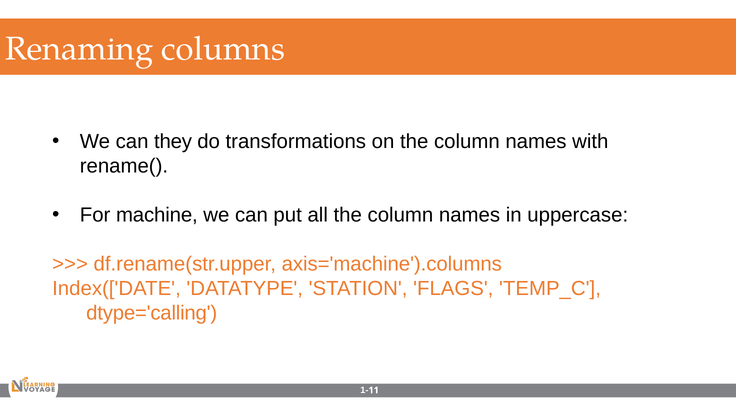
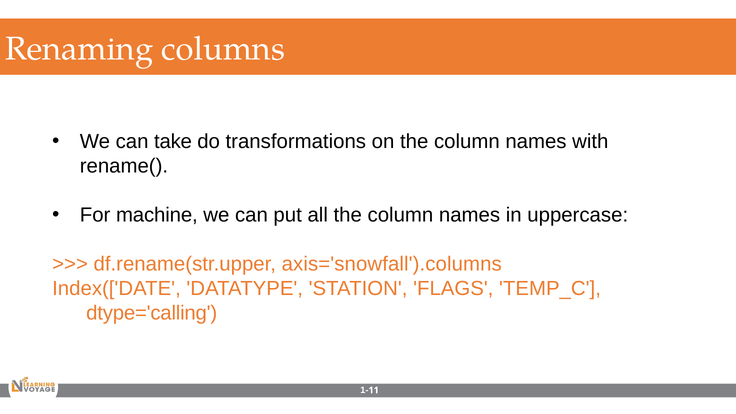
they: they -> take (173, 141)
axis='machine').columns: axis='machine').columns -> axis='snowfall').columns (392, 264)
